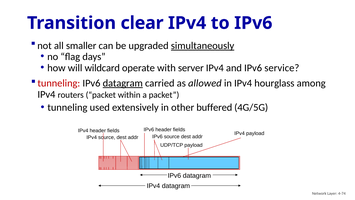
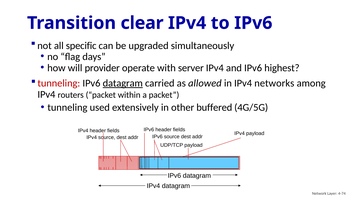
smaller: smaller -> specific (81, 46)
simultaneously underline: present -> none (203, 46)
wildcard: wildcard -> provider (102, 68)
service: service -> highest (282, 68)
hourglass: hourglass -> networks (274, 83)
